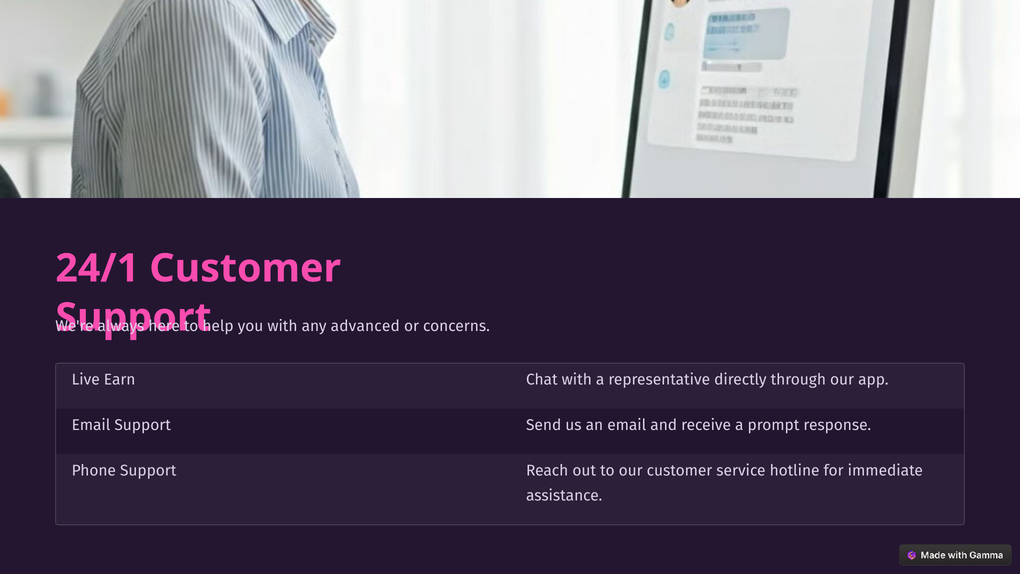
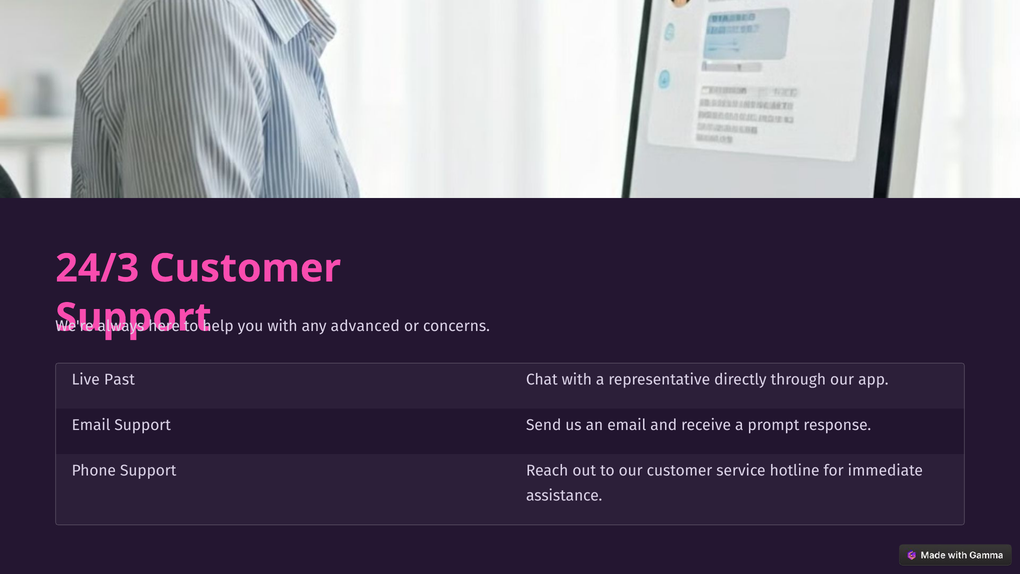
24/1: 24/1 -> 24/3 (97, 268)
Earn: Earn -> Past (120, 380)
